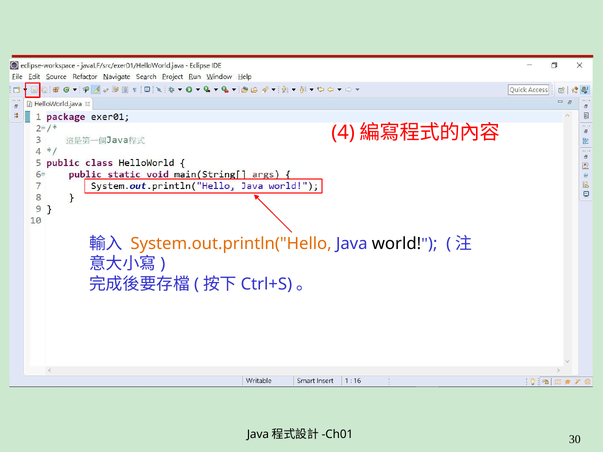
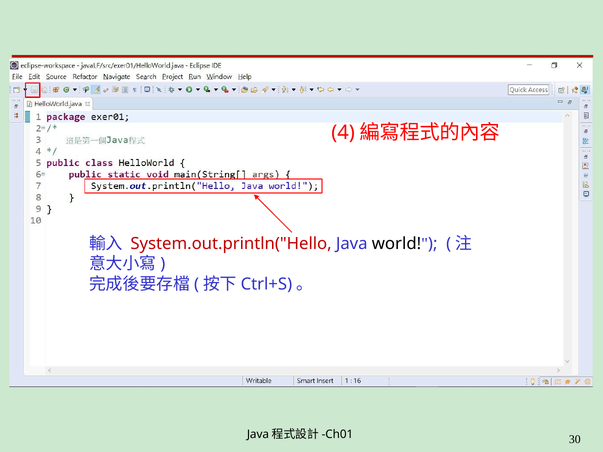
System.out.println("Hello colour: orange -> red (231, 244)
